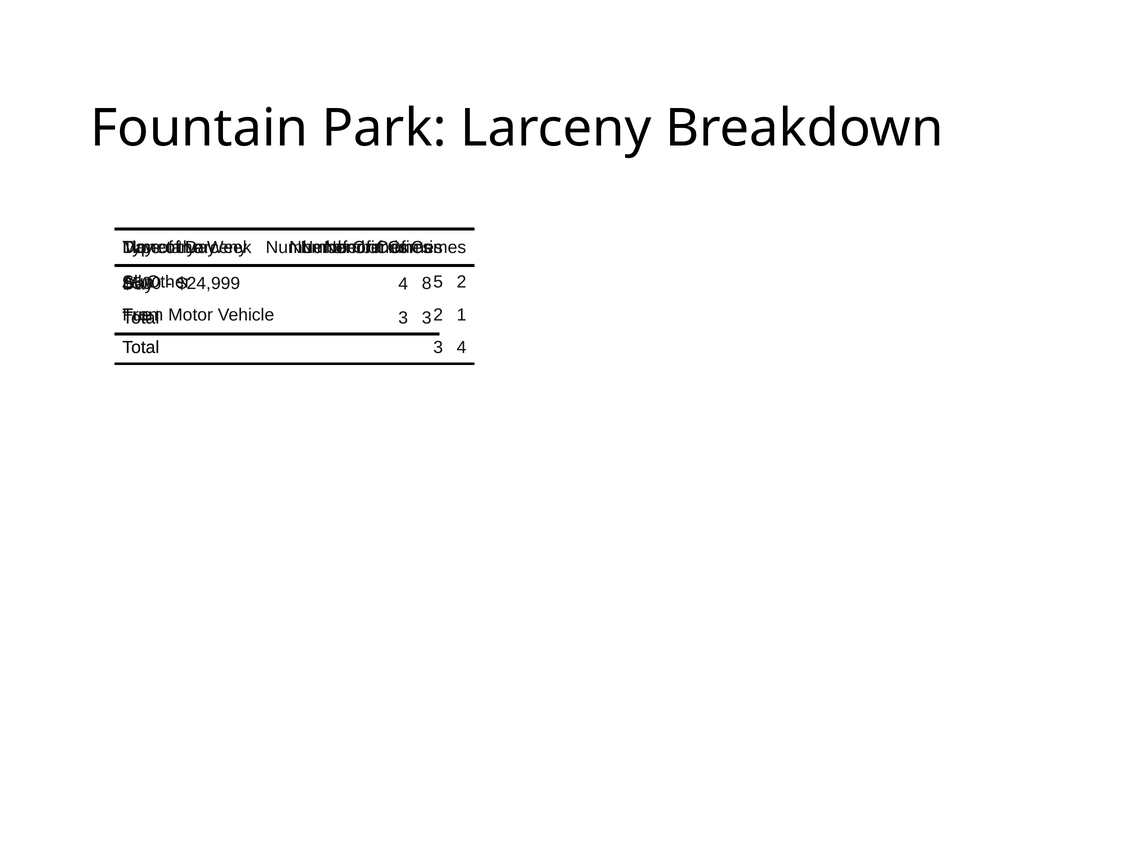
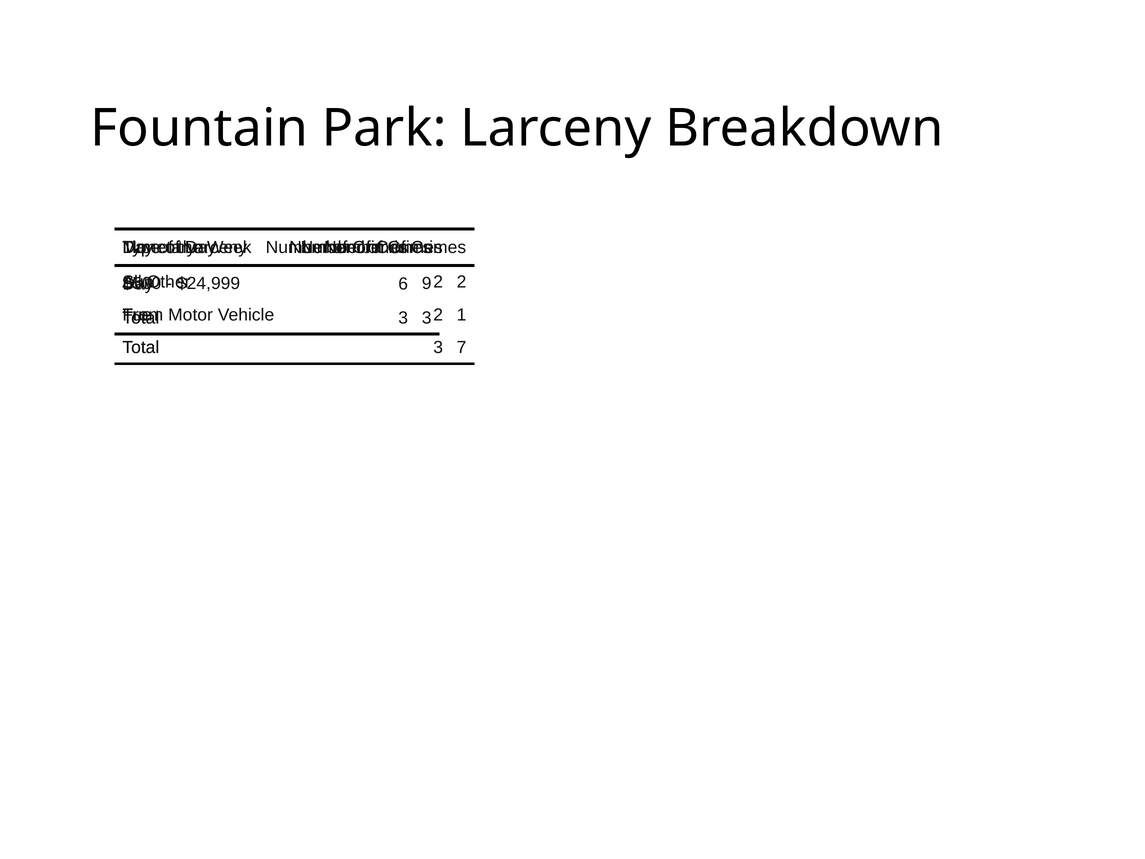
5: 5 -> 2 (438, 282)
8: 8 -> 9 (427, 283)
4: 4 -> 6 (403, 284)
4: 4 -> 7 (462, 348)
